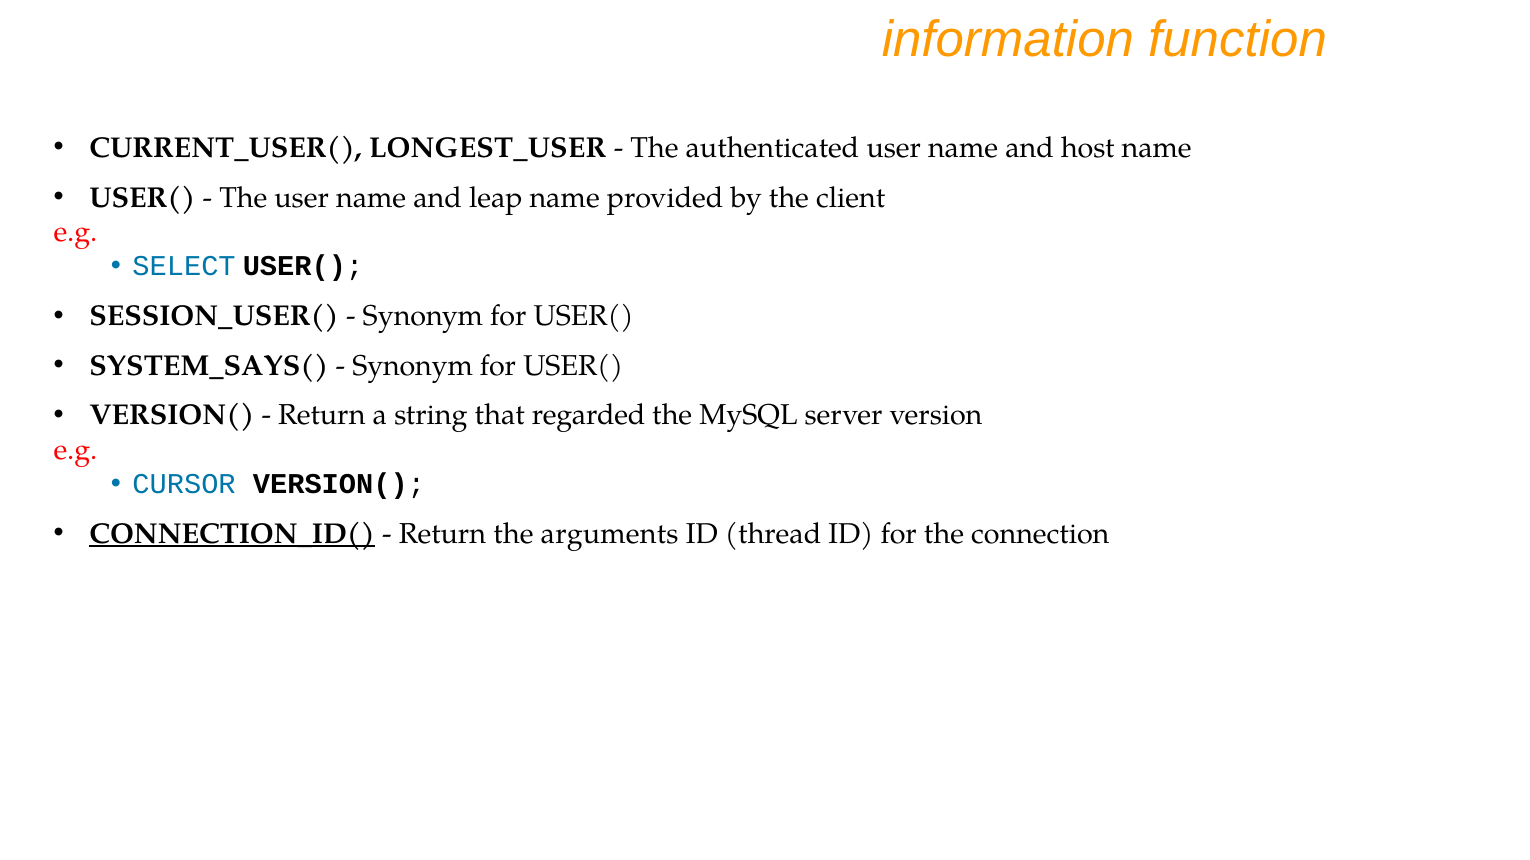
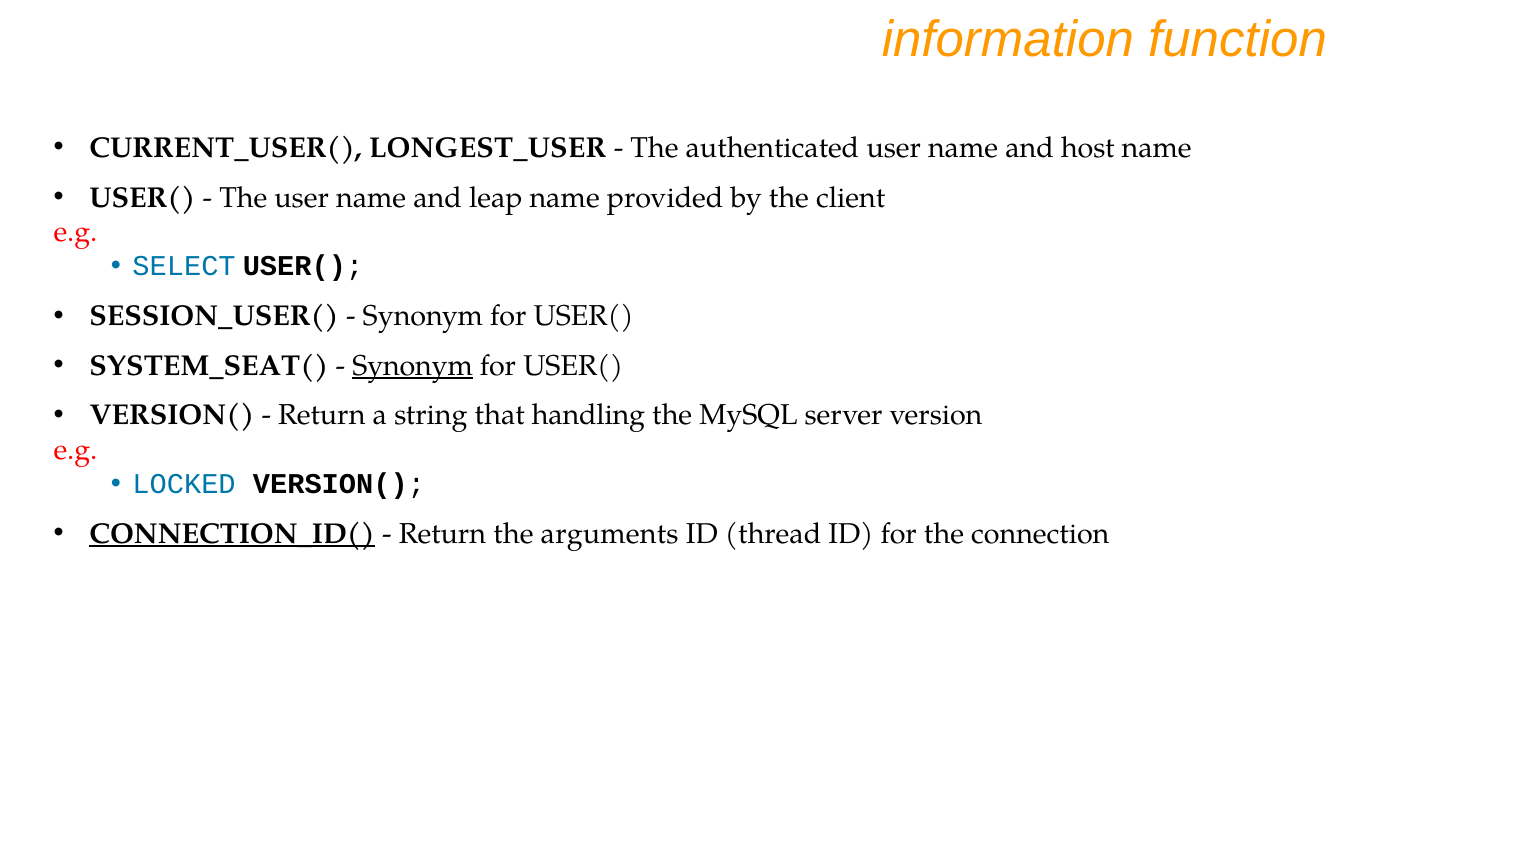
SYSTEM_SAYS(: SYSTEM_SAYS( -> SYSTEM_SEAT( (209, 366)
Synonym underline: none -> present (413, 366)
regarded: regarded -> handling (588, 416)
CURSOR: CURSOR -> LOCKED (184, 485)
